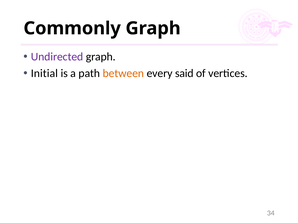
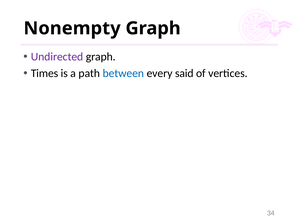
Commonly: Commonly -> Nonempty (72, 28)
Initial: Initial -> Times (45, 74)
between colour: orange -> blue (123, 74)
